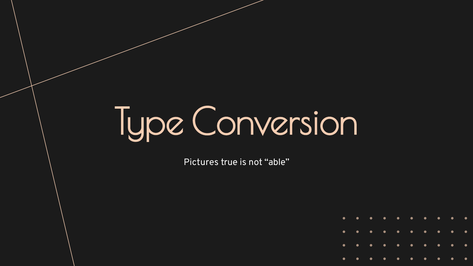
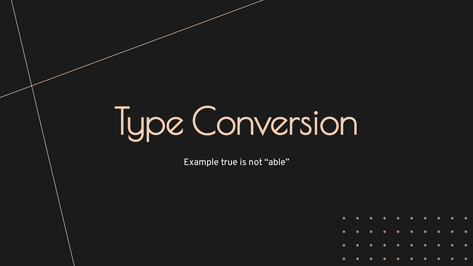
Pictures: Pictures -> Example (201, 162)
